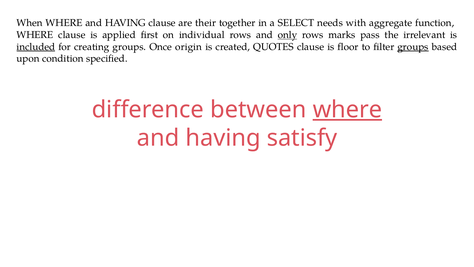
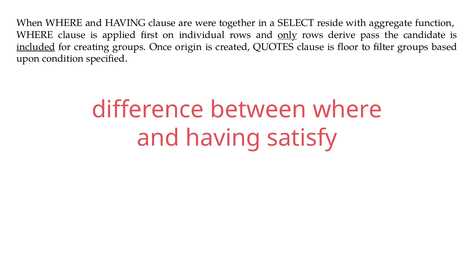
their: their -> were (206, 23)
needs: needs -> reside (330, 23)
marks: marks -> derive (342, 35)
irrelevant: irrelevant -> candidate (424, 35)
groups underline: present -> none (413, 47)
where underline: present -> none (347, 109)
